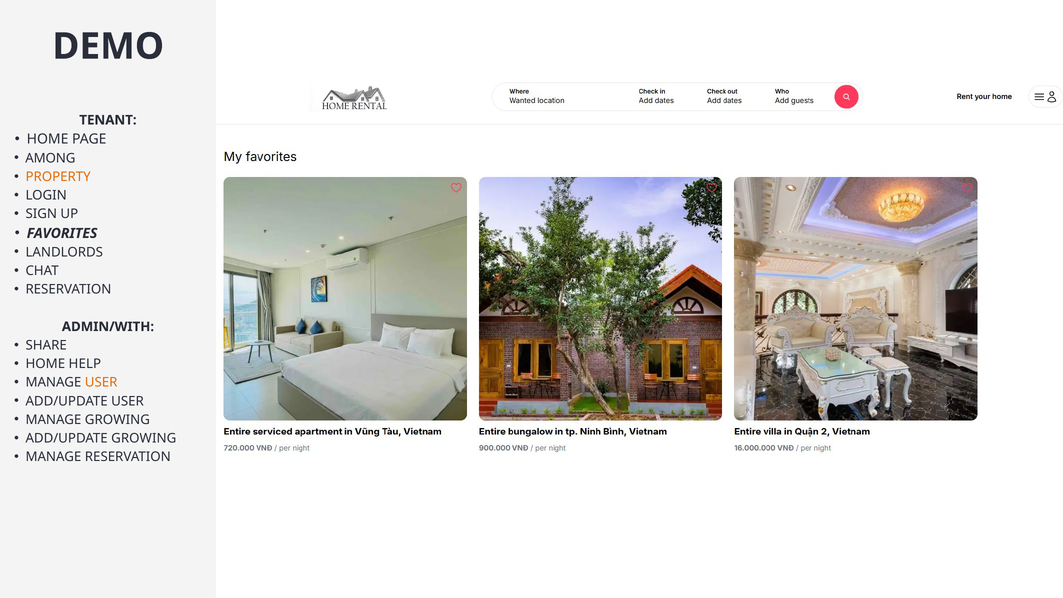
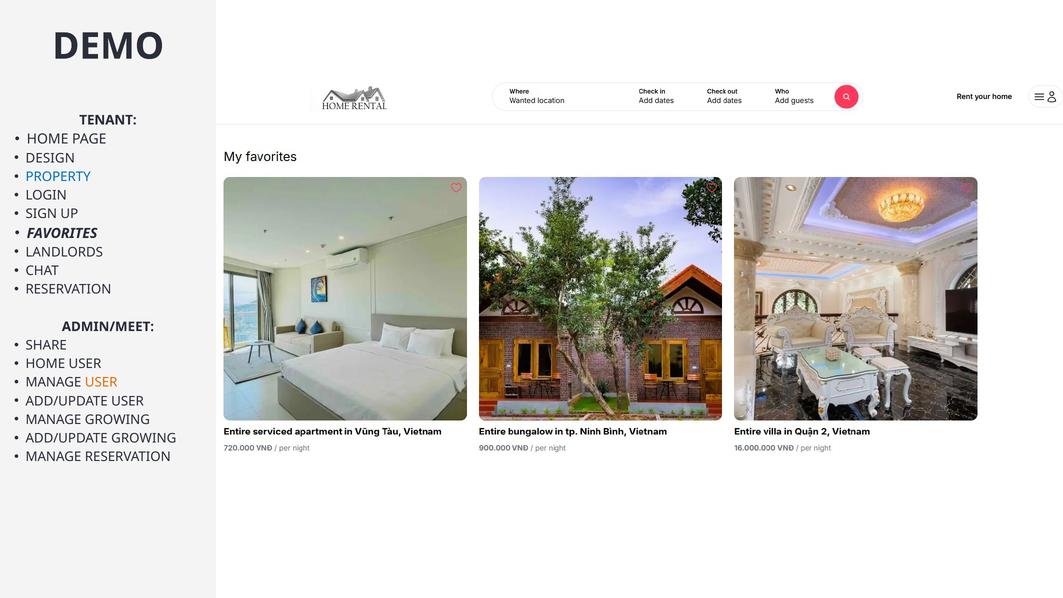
AMONG: AMONG -> DESIGN (50, 158)
PROPERTY colour: orange -> blue (58, 177)
ADMIN/WITH: ADMIN/WITH -> ADMIN/MEET (108, 327)
HOME HELP: HELP -> USER (85, 364)
